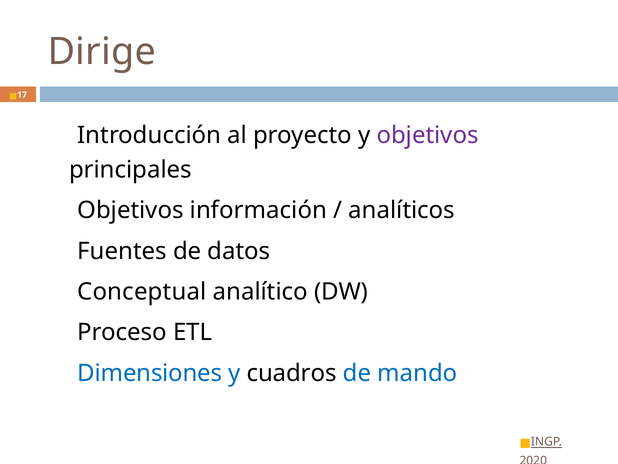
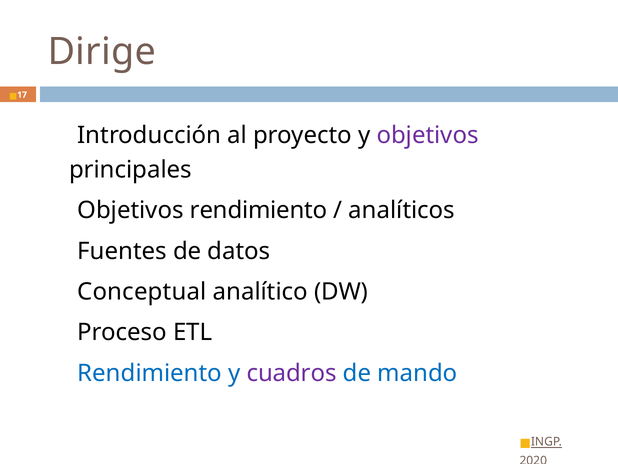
Objetivos información: información -> rendimiento (259, 210)
Dimensiones: Dimensiones -> Rendimiento (150, 373)
cuadros colour: black -> purple (292, 373)
